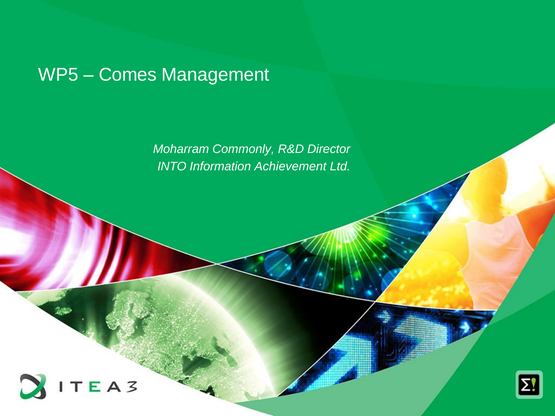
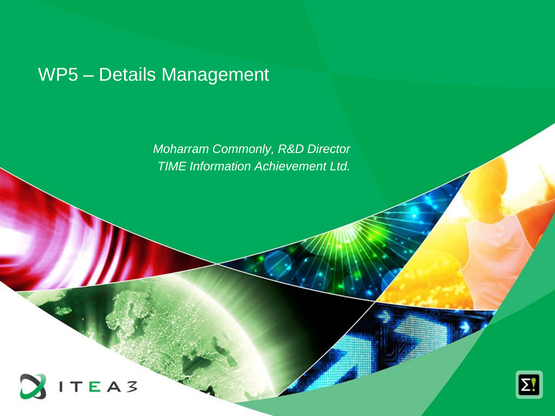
Comes: Comes -> Details (128, 75)
INTO: INTO -> TIME (172, 166)
